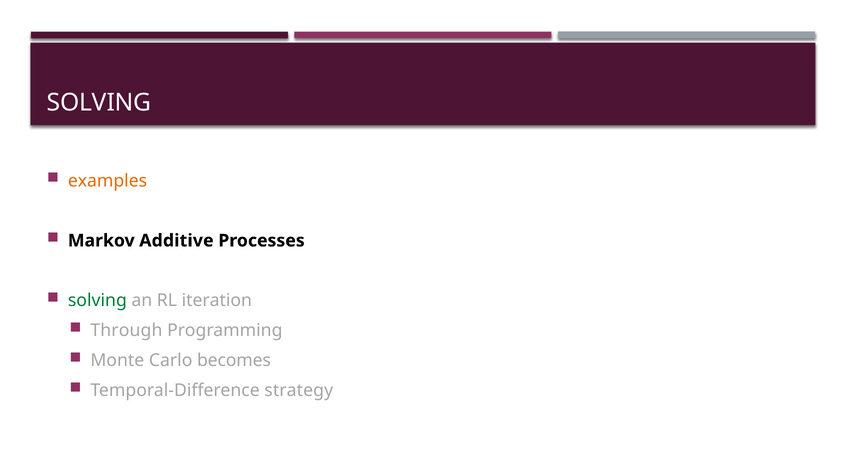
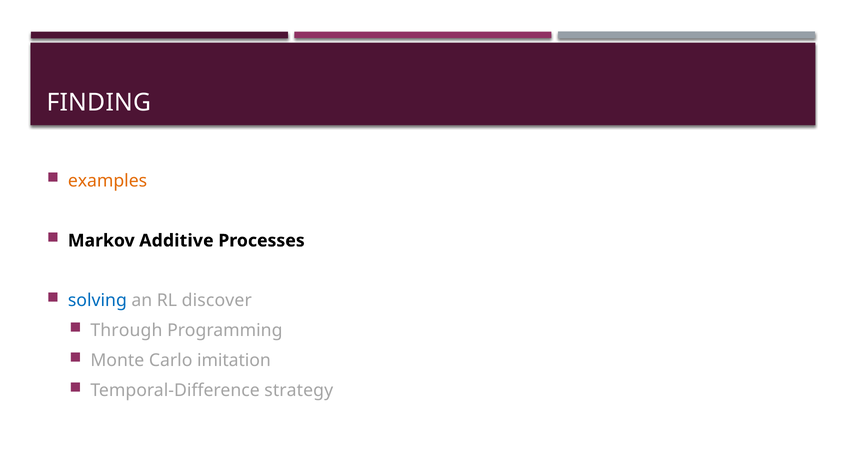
SOLVING: SOLVING -> FINDING (99, 103)
solving colour: green -> blue (97, 301)
iteration: iteration -> discover (217, 301)
becomes: becomes -> imitation (234, 360)
